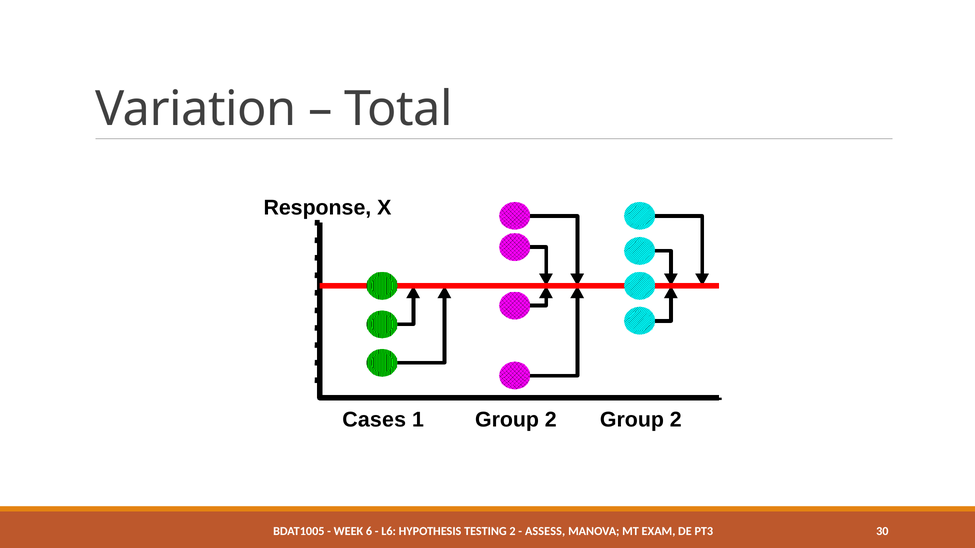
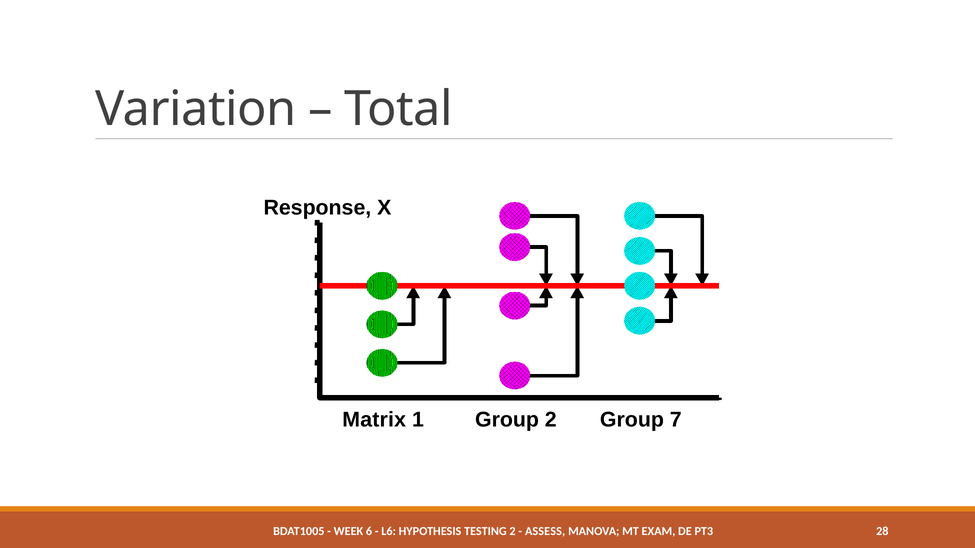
Cases: Cases -> Matrix (374, 420)
2 Group 2: 2 -> 7 (676, 420)
30: 30 -> 28 (882, 532)
